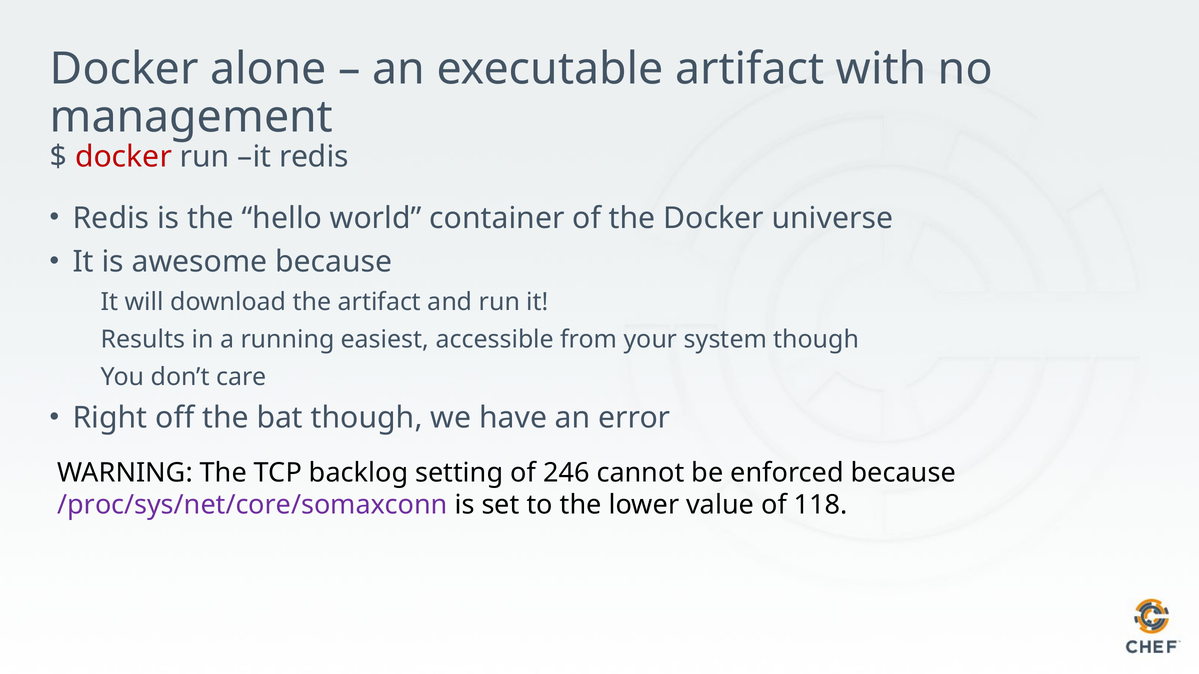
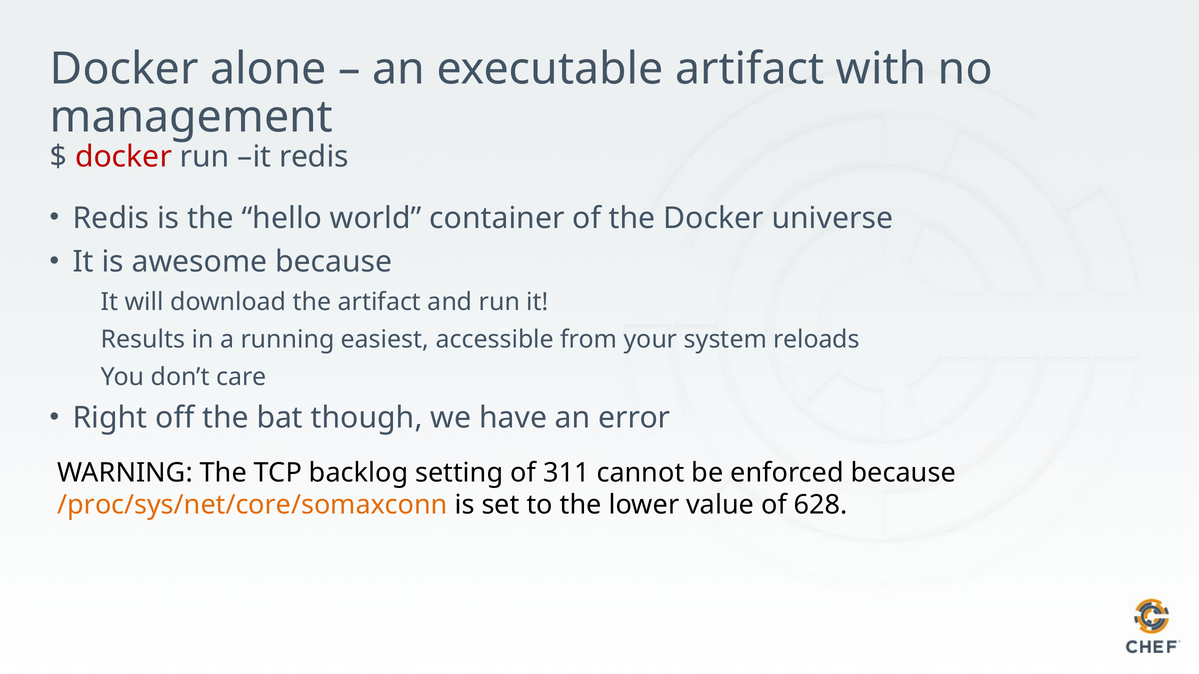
system though: though -> reloads (816, 340)
246: 246 -> 311 (566, 473)
/proc/sys/net/core/somaxconn colour: purple -> orange (252, 505)
118: 118 -> 628 (821, 505)
